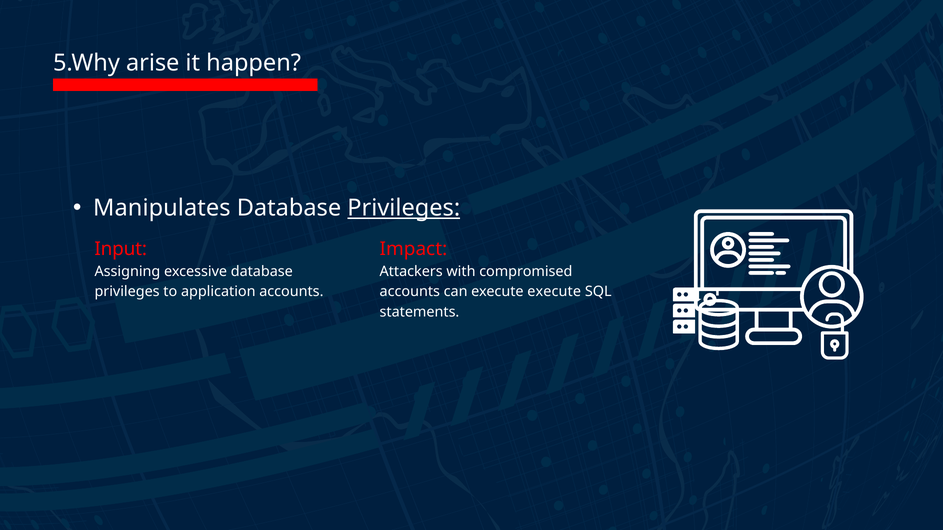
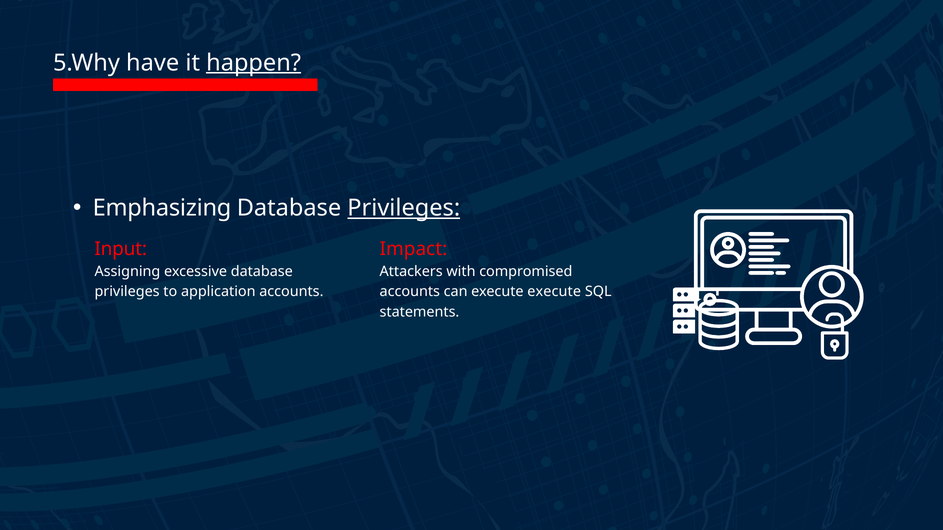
arise: arise -> have (153, 63)
happen underline: none -> present (254, 63)
Manipulates: Manipulates -> Emphasizing (162, 208)
